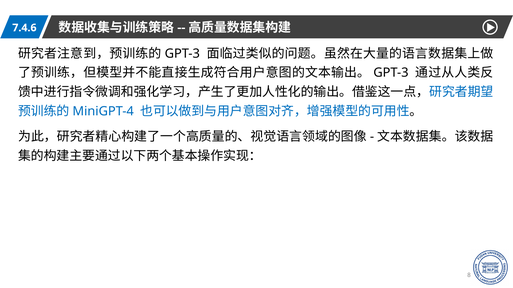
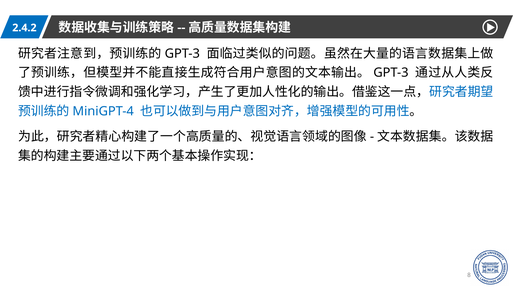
7.4.6: 7.4.6 -> 2.4.2 (24, 28)
